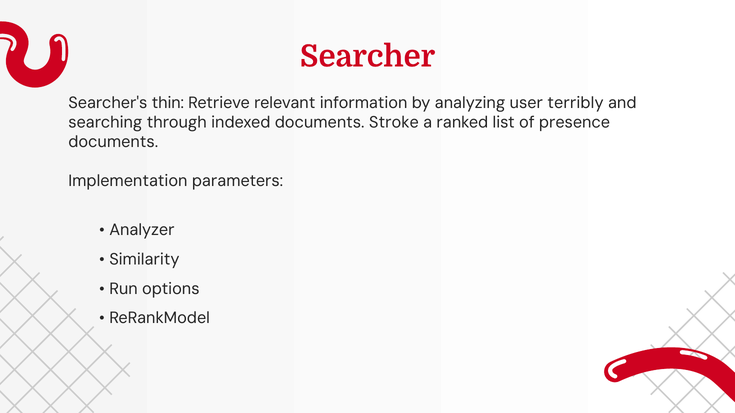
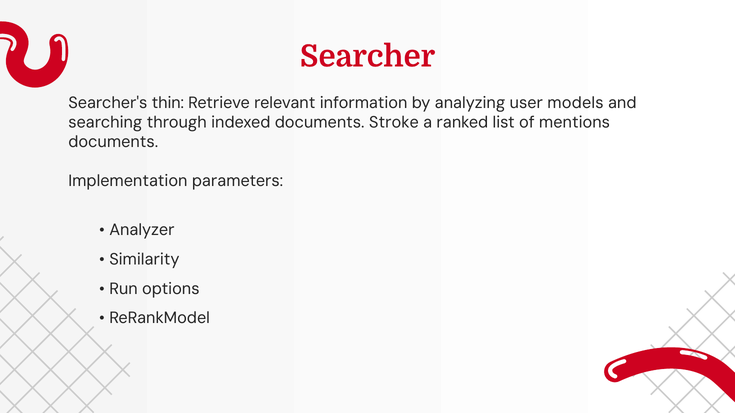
terribly: terribly -> models (575, 103)
presence: presence -> mentions (575, 123)
